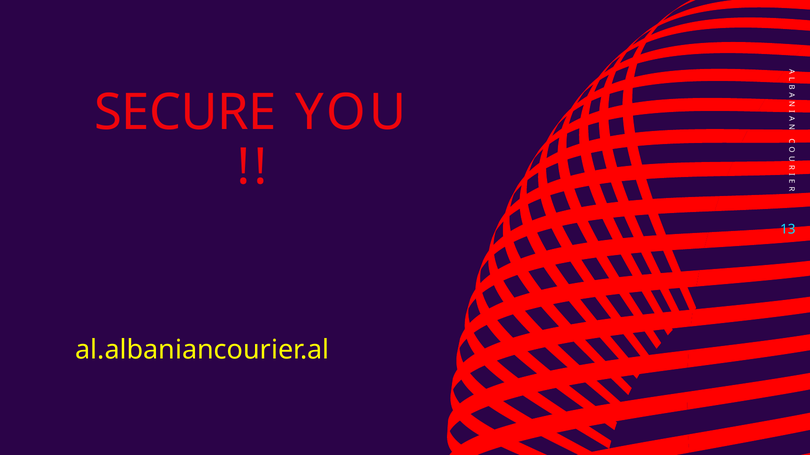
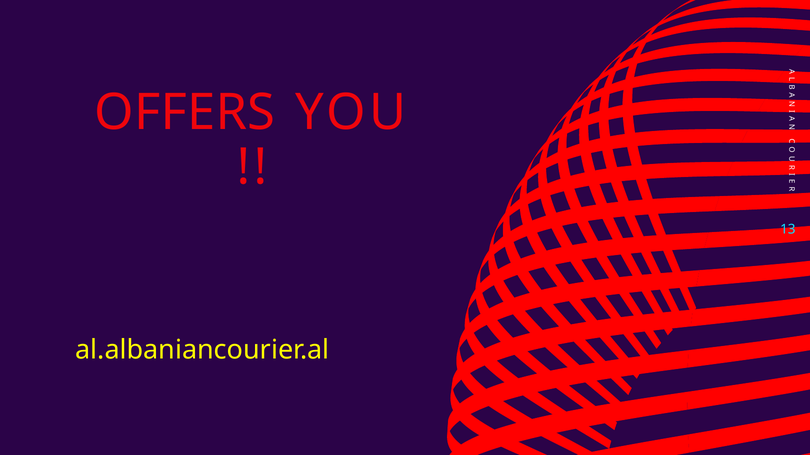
SECURE: SECURE -> OFFERS (185, 113)
